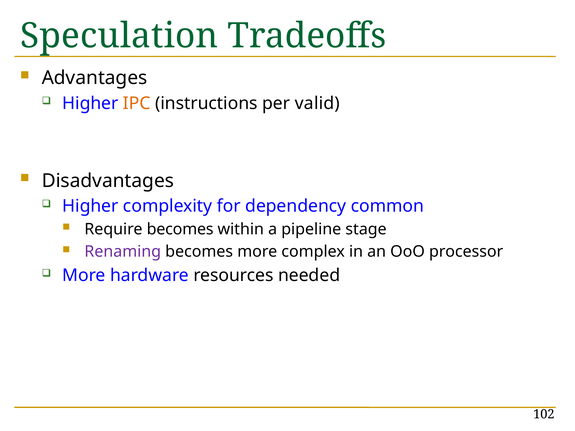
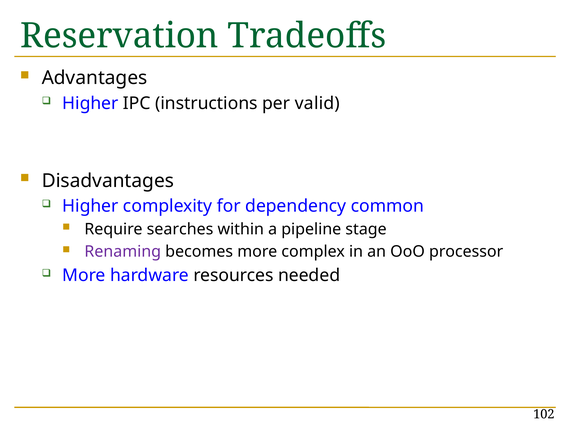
Speculation: Speculation -> Reservation (119, 36)
IPC colour: orange -> black (137, 103)
Require becomes: becomes -> searches (180, 229)
